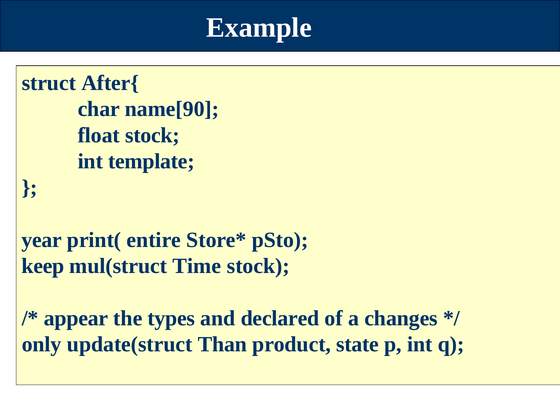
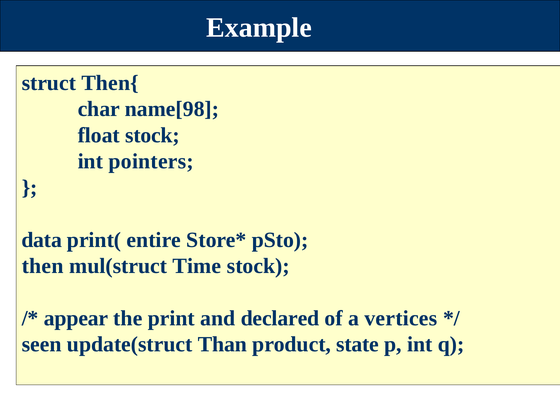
After{: After{ -> Then{ (110, 83)
name[90: name[90 -> name[98 (172, 109)
template: template -> pointers (151, 161)
year: year -> data (42, 240)
keep: keep -> then (43, 266)
types: types -> print (171, 318)
changes: changes -> vertices (401, 318)
only: only -> seen (42, 344)
